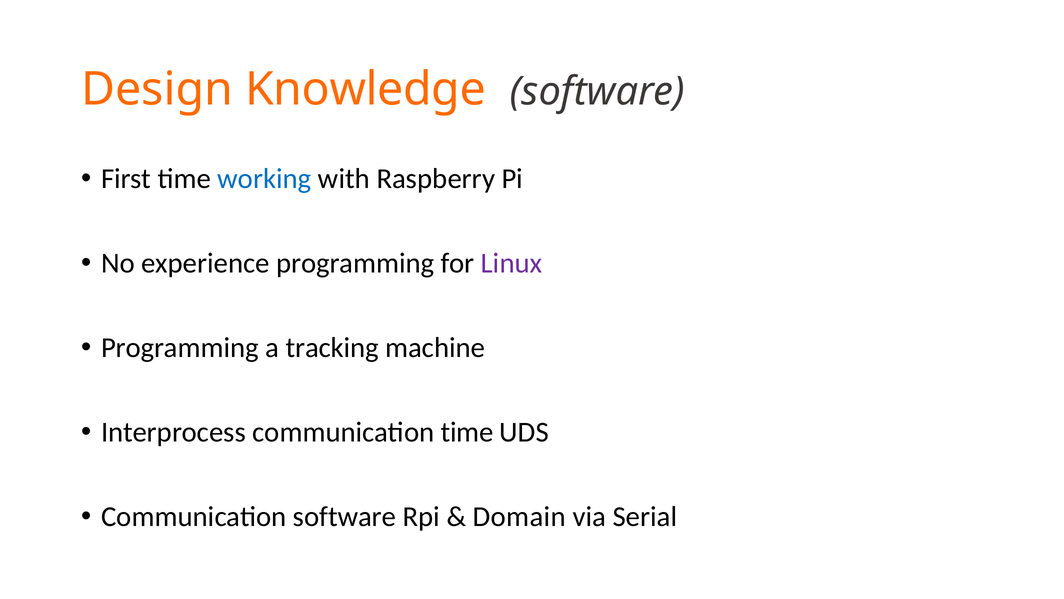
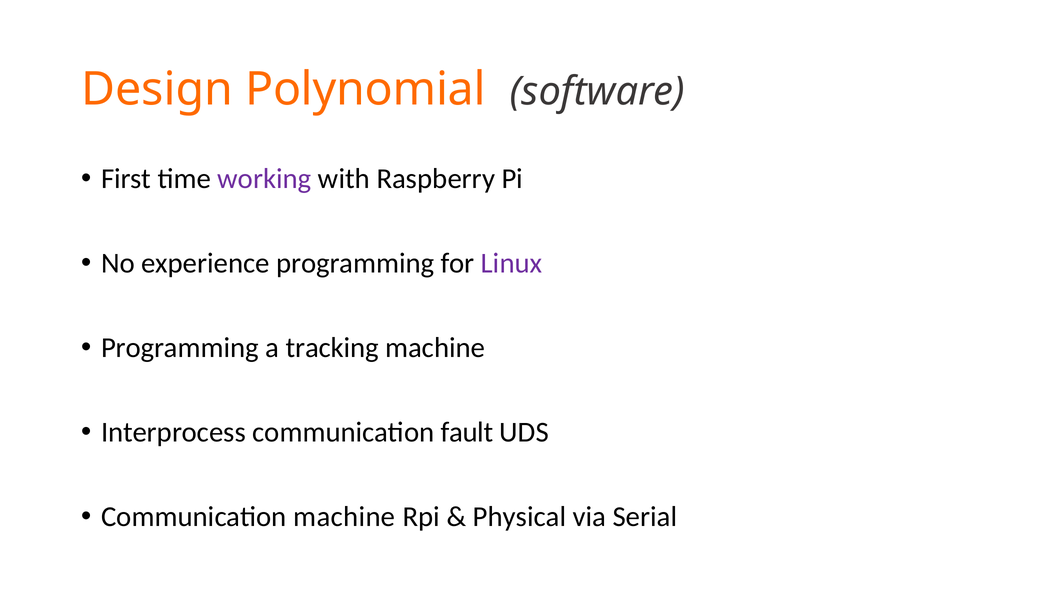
Knowledge: Knowledge -> Polynomial (365, 89)
working colour: blue -> purple (264, 179)
communication time: time -> fault (467, 432)
Communication software: software -> machine (344, 516)
Domain: Domain -> Physical (519, 516)
